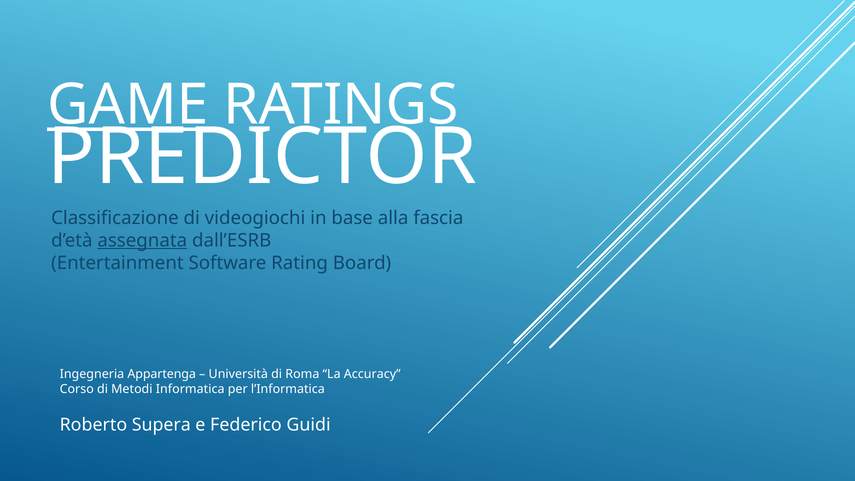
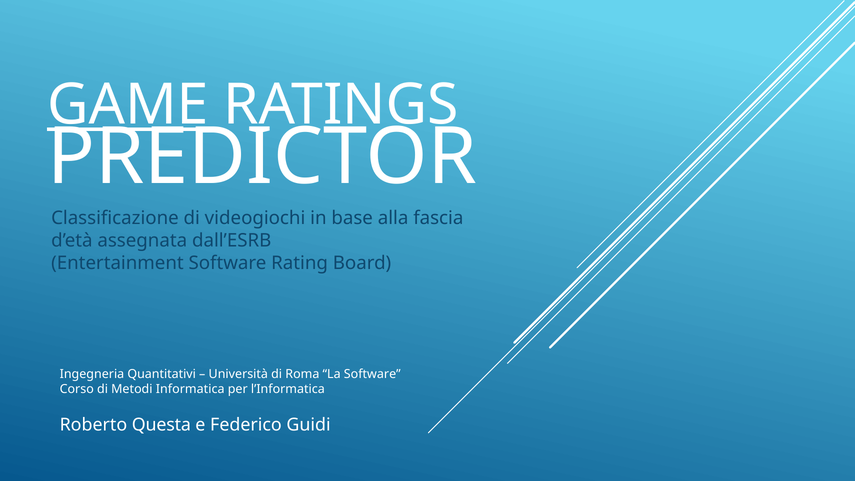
assegnata underline: present -> none (142, 240)
Appartenga: Appartenga -> Quantitativi (162, 374)
La Accuracy: Accuracy -> Software (372, 374)
Supera: Supera -> Questa (161, 425)
